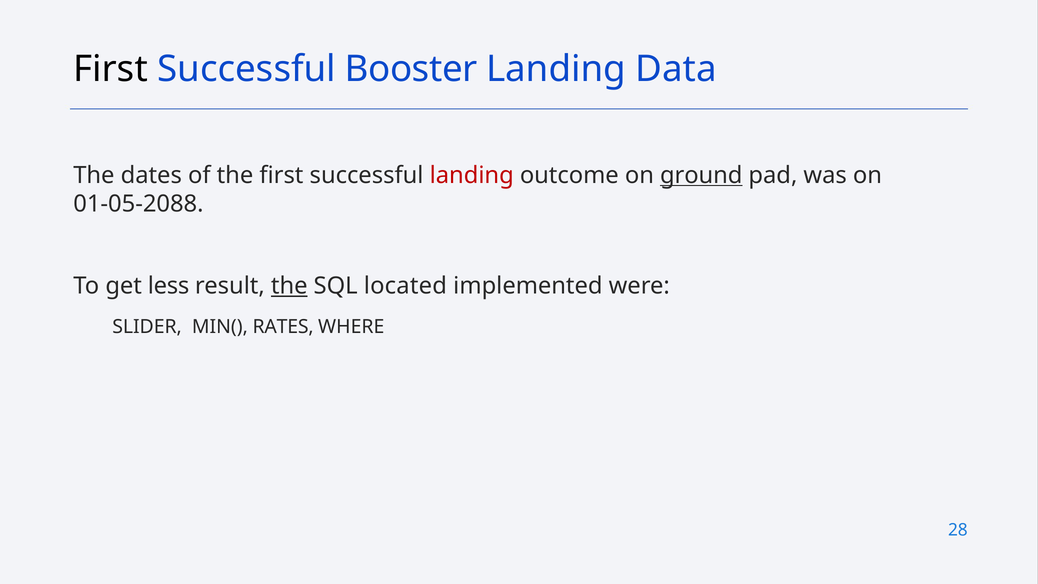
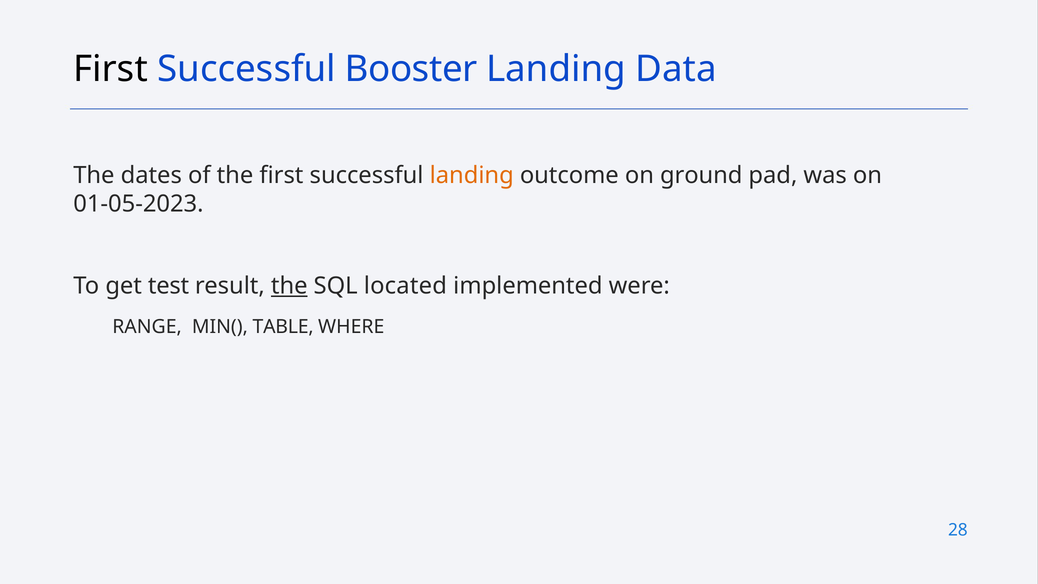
landing colour: red -> orange (472, 175)
ground underline: present -> none (701, 175)
01-05-2088: 01-05-2088 -> 01-05-2023 (138, 204)
less: less -> test (169, 286)
SLIDER: SLIDER -> RANGE (147, 327)
RATES: RATES -> TABLE (283, 327)
